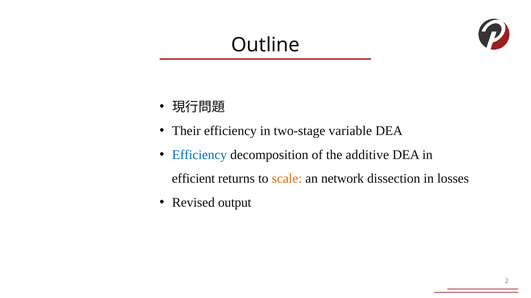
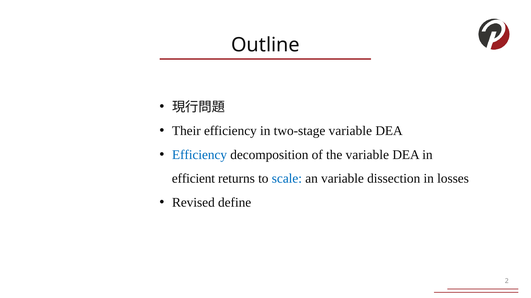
the additive: additive -> variable (367, 155)
scale colour: orange -> blue (287, 179)
an network: network -> variable (343, 179)
output: output -> define (235, 203)
